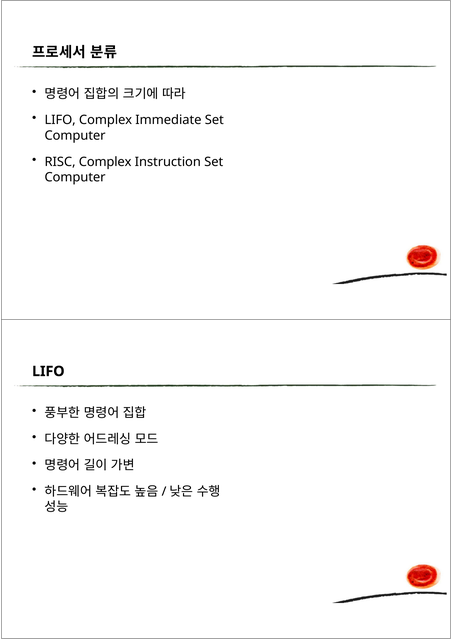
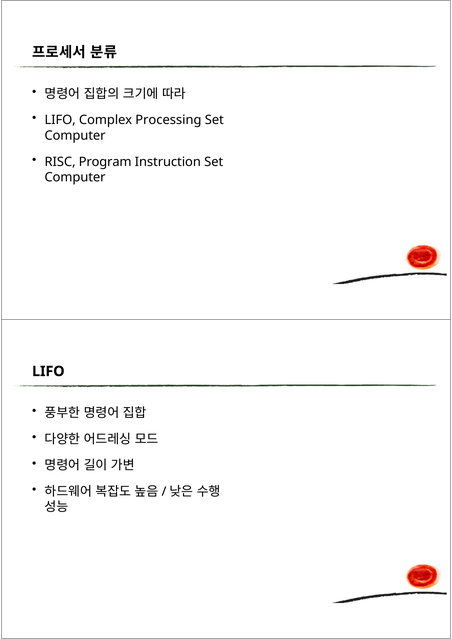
Immediate: Immediate -> Processing (168, 120)
RISC Complex: Complex -> Program (105, 162)
